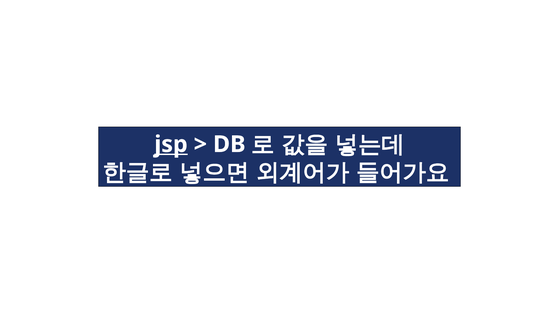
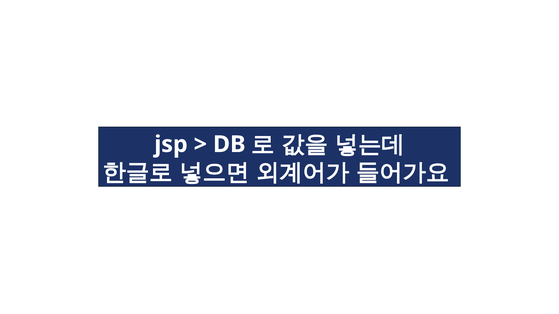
jsp underline: present -> none (171, 145)
